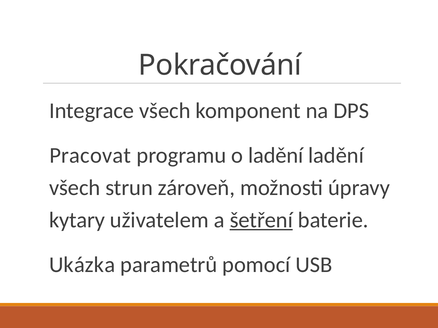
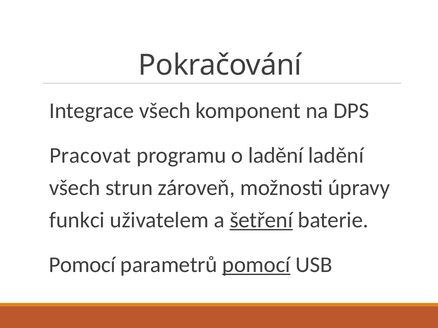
kytary: kytary -> funkci (77, 220)
Ukázka: Ukázka -> Pomocí (82, 265)
pomocí underline: none -> present (256, 265)
